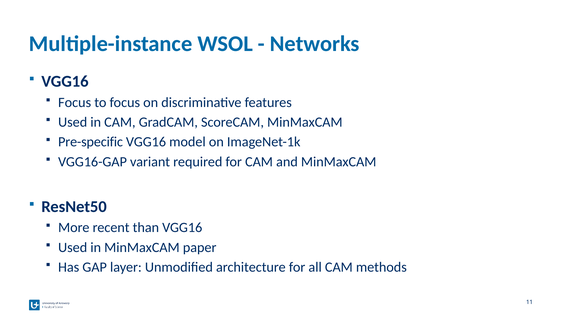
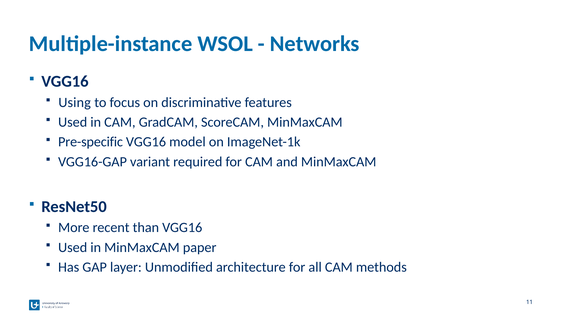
Focus: Focus -> Using (75, 102)
